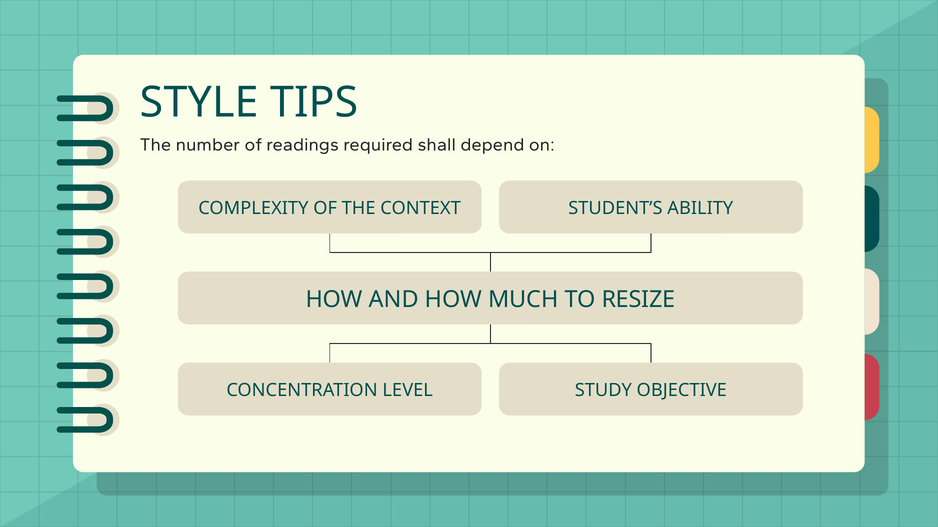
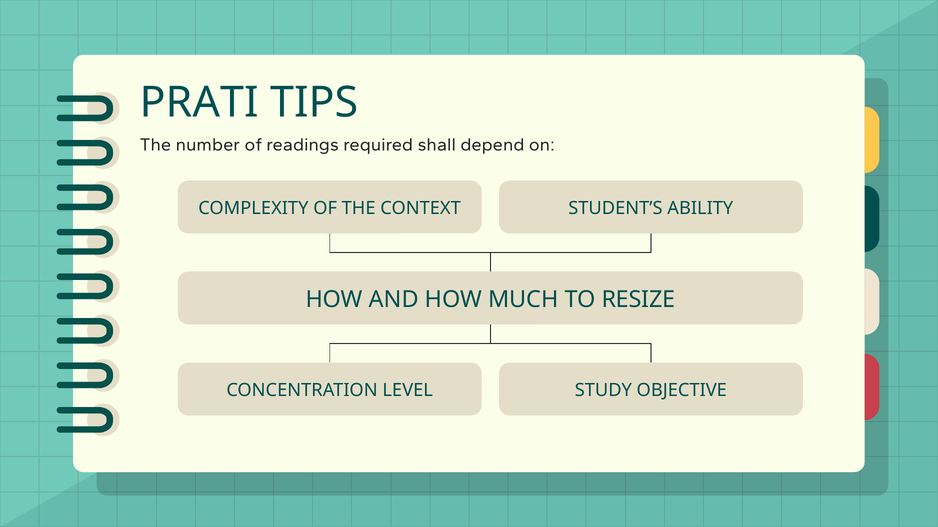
STYLE: STYLE -> PRATI (199, 103)
